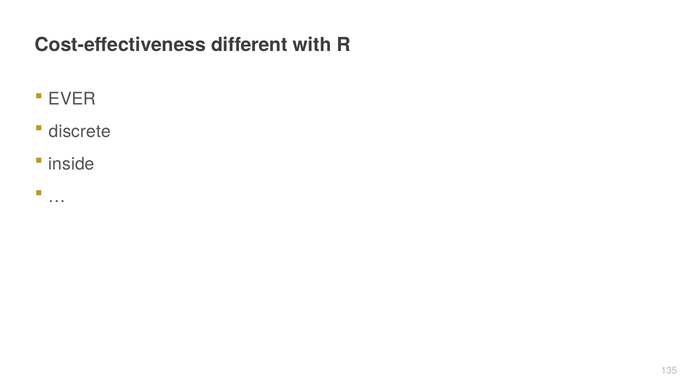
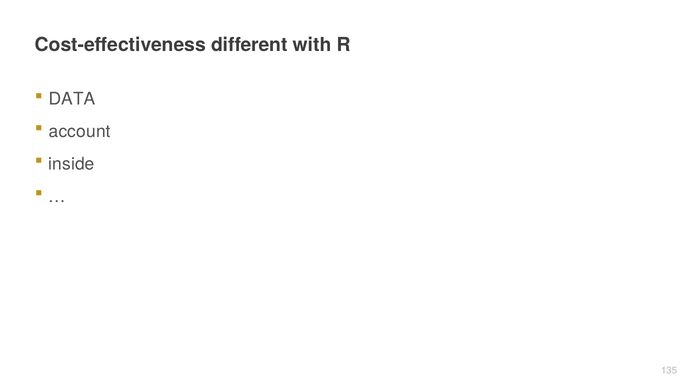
EVER: EVER -> DATA (72, 99)
discrete: discrete -> account (80, 132)
